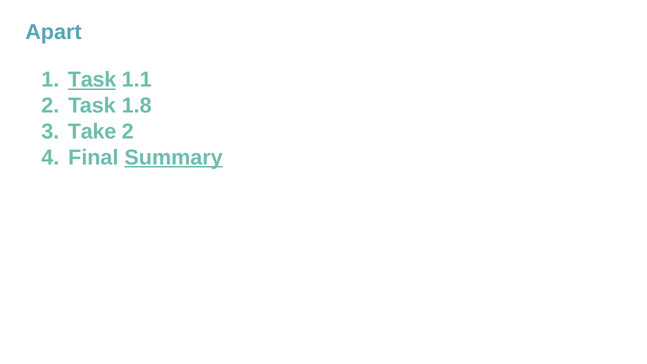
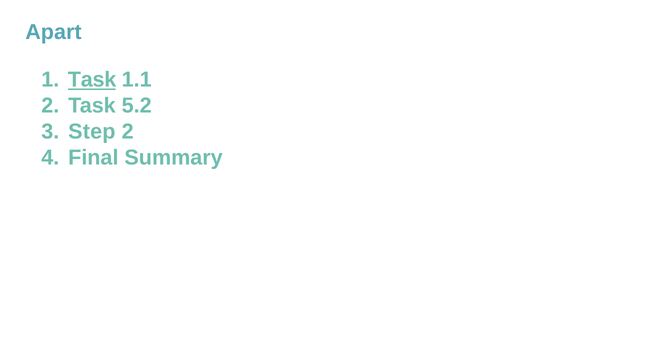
1.8: 1.8 -> 5.2 (137, 106)
Take: Take -> Step (92, 132)
Summary underline: present -> none (174, 157)
